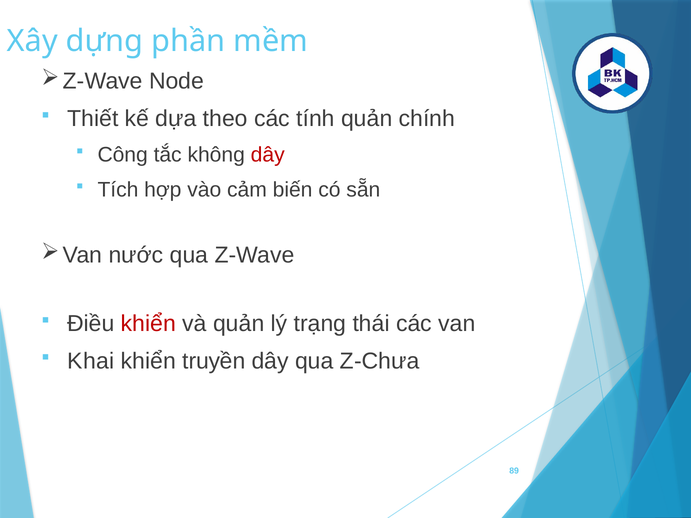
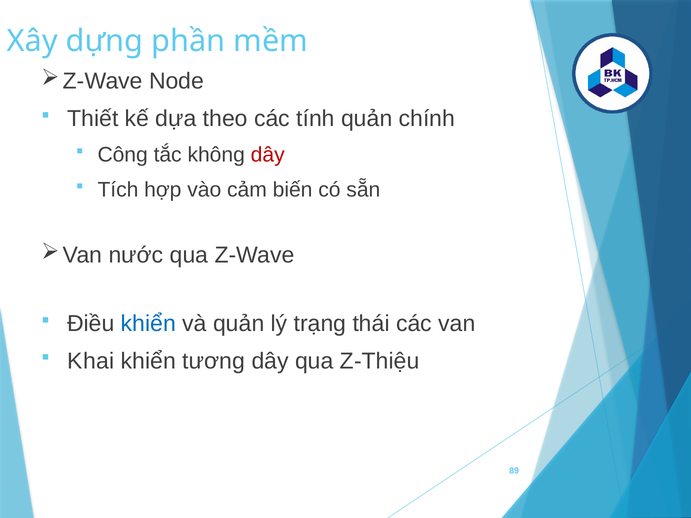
khiển colour: red -> blue (148, 324)
truyền: truyền -> tương (214, 361)
Z-Chưa: Z-Chưa -> Z-Thiệu (380, 361)
